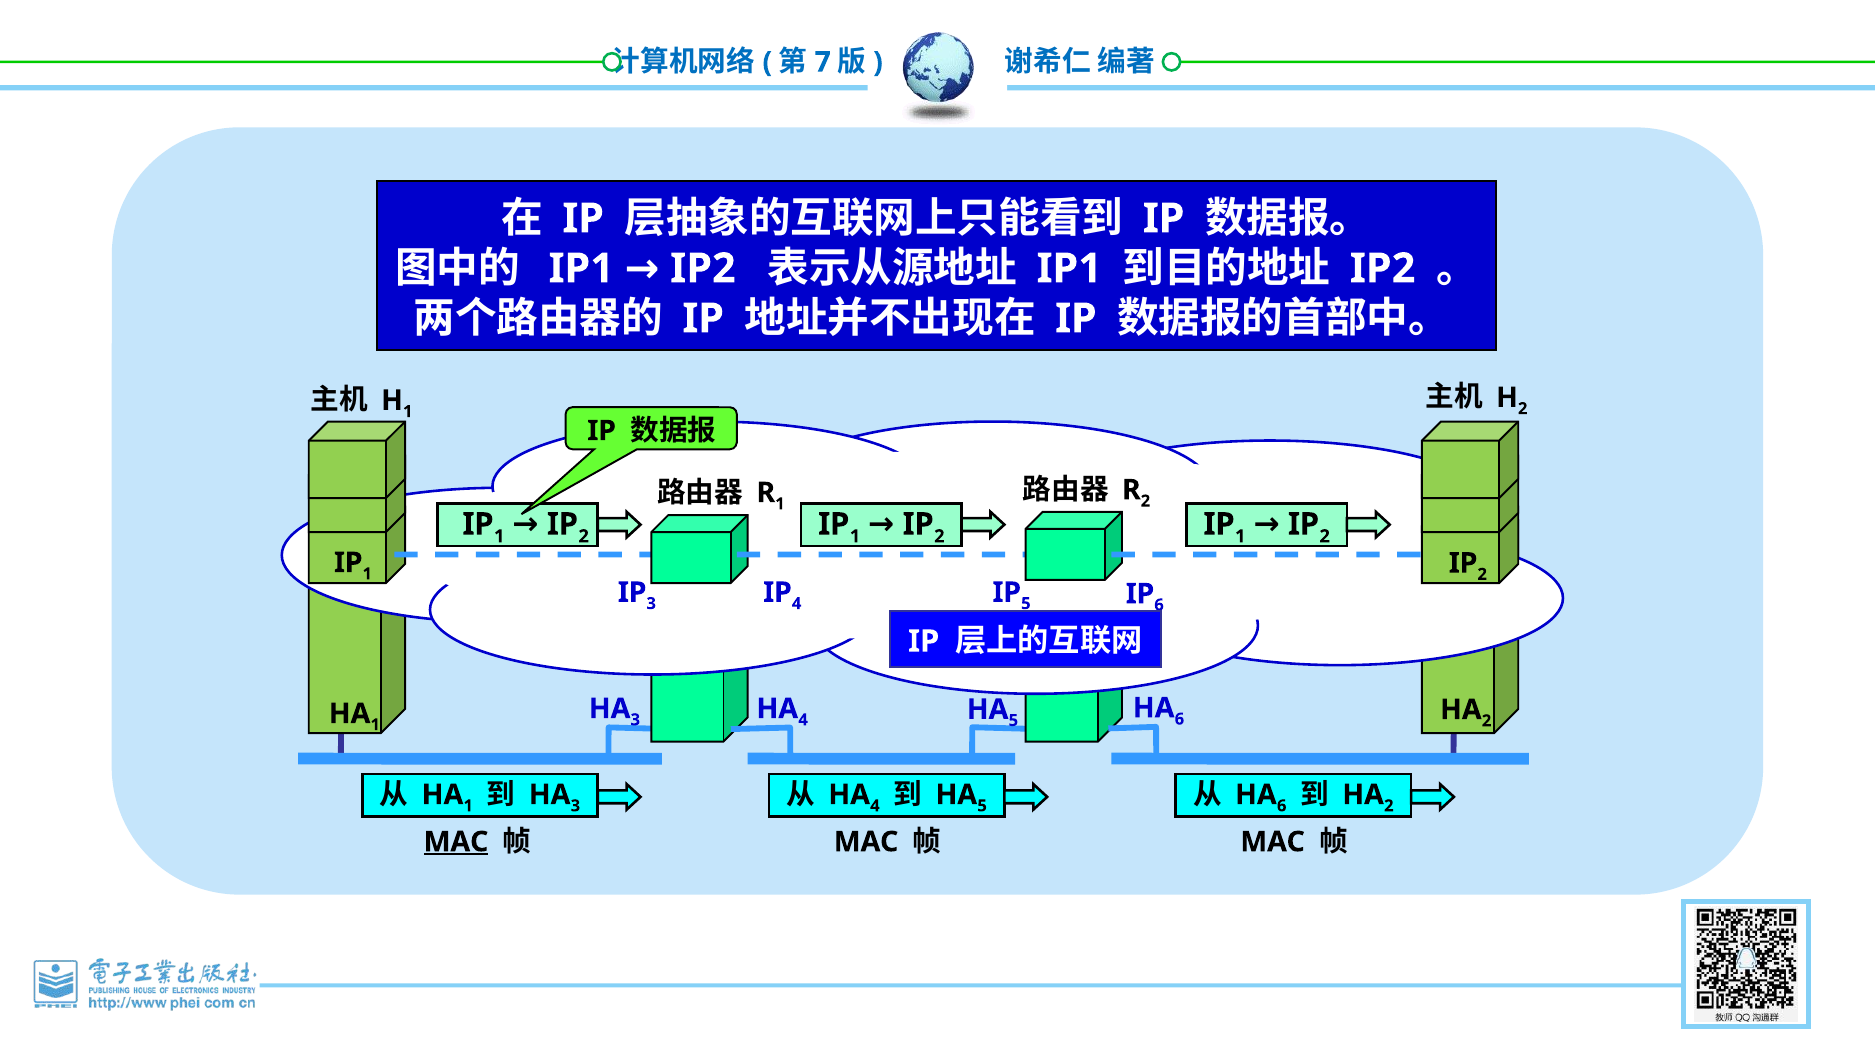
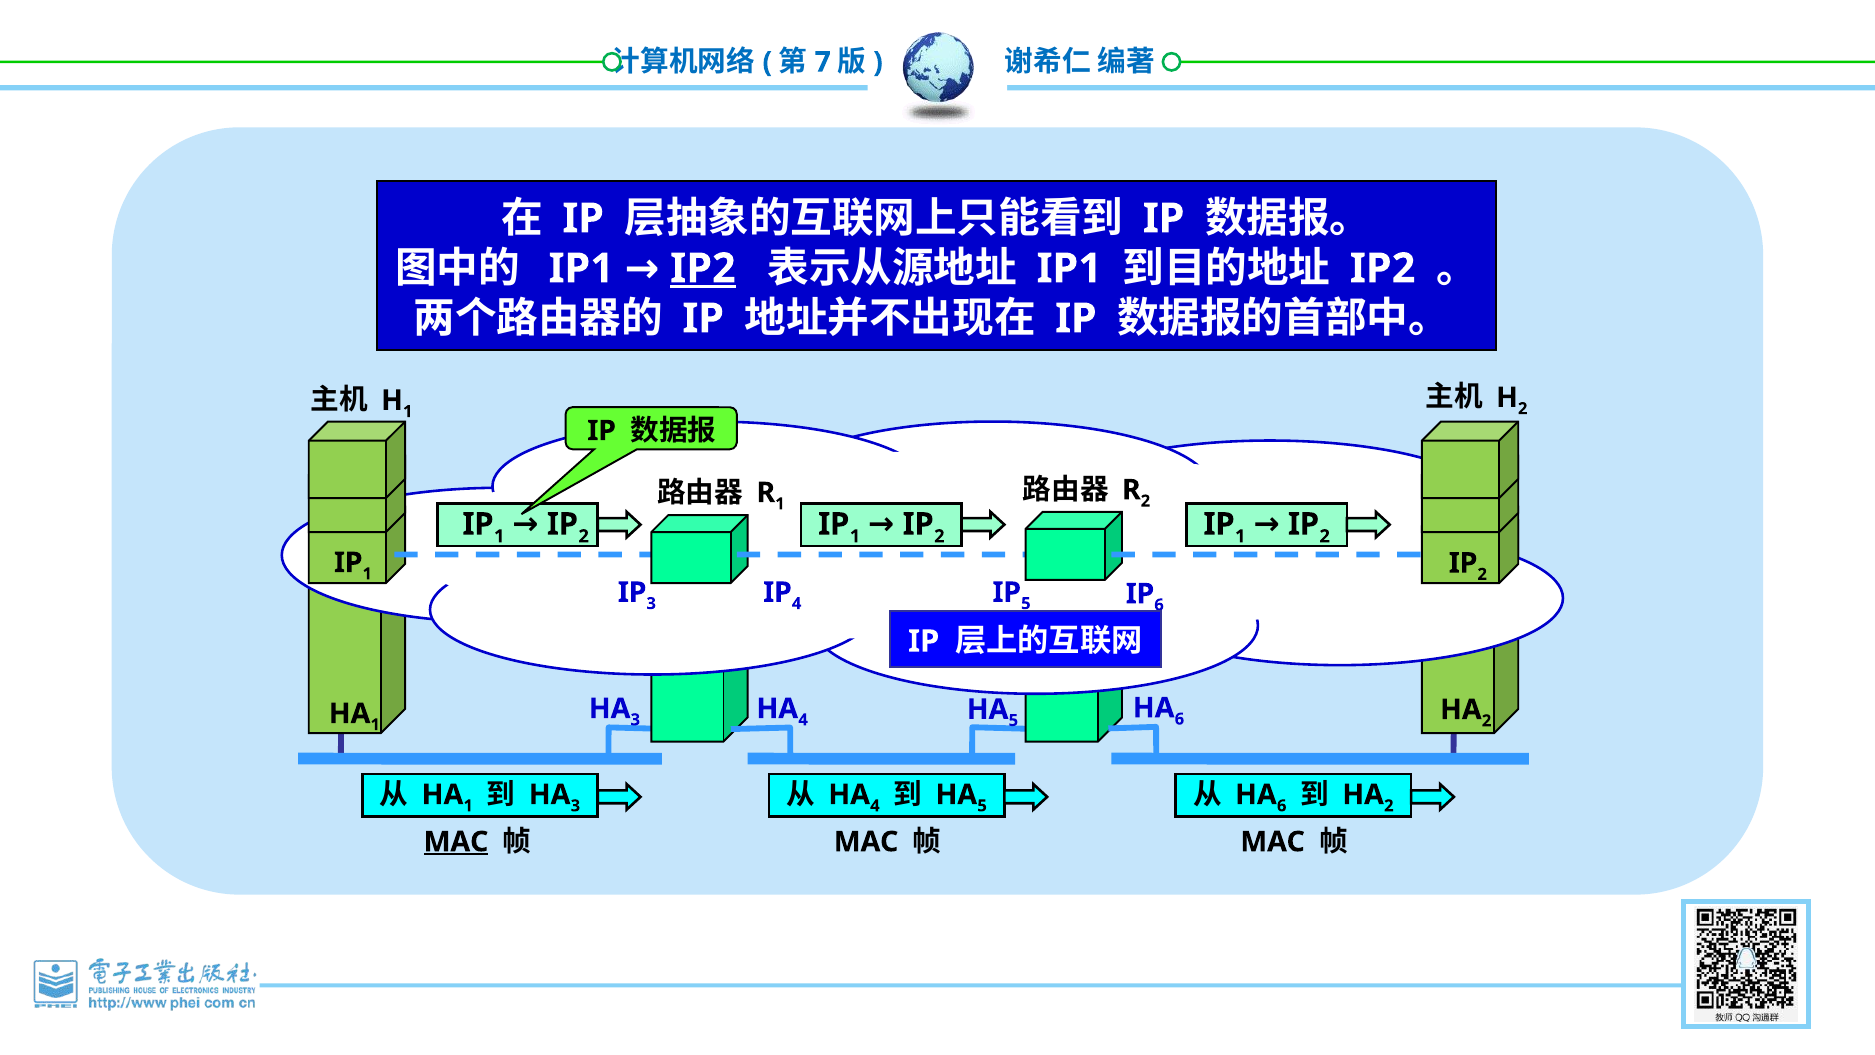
IP2 underline: none -> present (703, 268)
